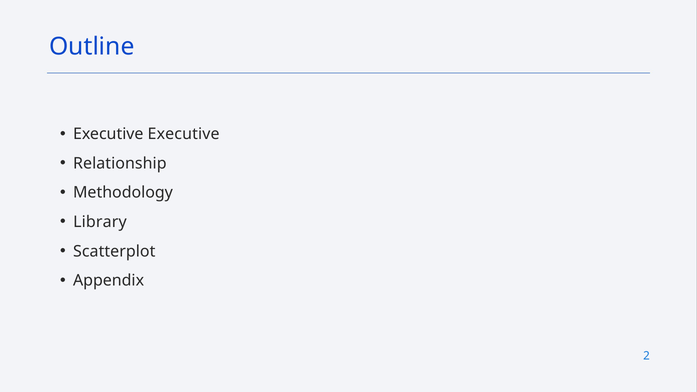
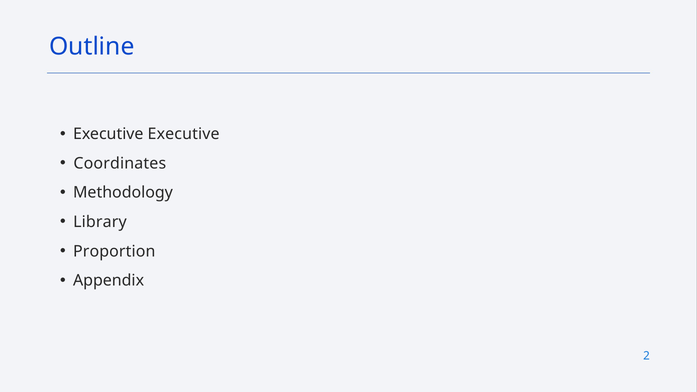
Relationship: Relationship -> Coordinates (120, 163)
Scatterplot: Scatterplot -> Proportion (114, 251)
